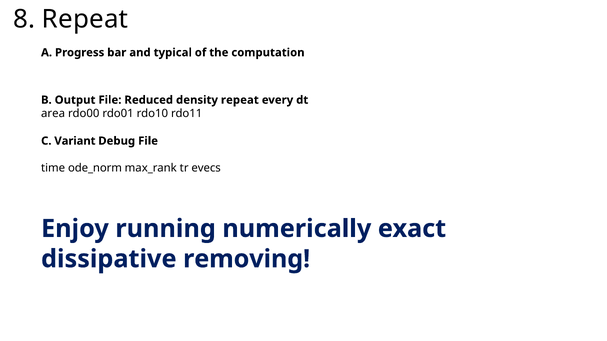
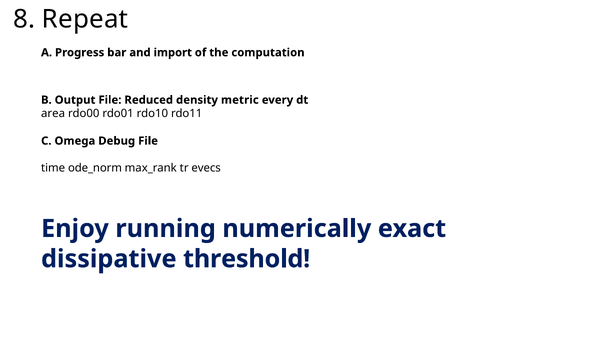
typical: typical -> import (173, 53)
density repeat: repeat -> metric (240, 100)
Variant: Variant -> Omega (75, 141)
removing: removing -> threshold (247, 259)
